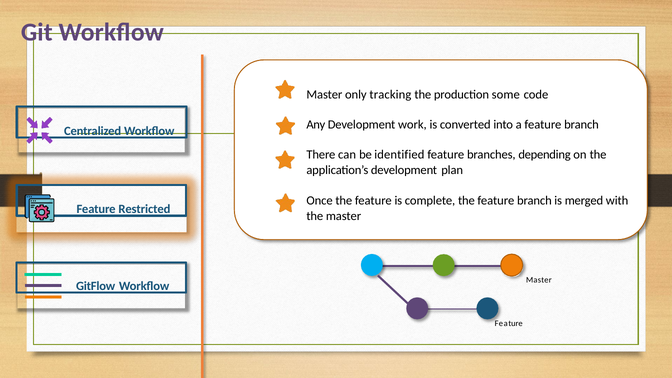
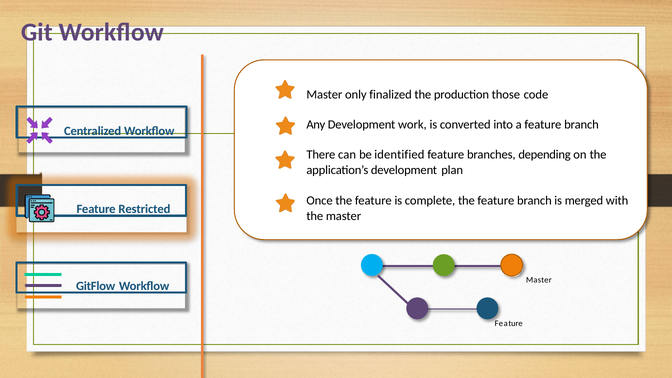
tracking: tracking -> finalized (391, 95)
some: some -> those (506, 95)
